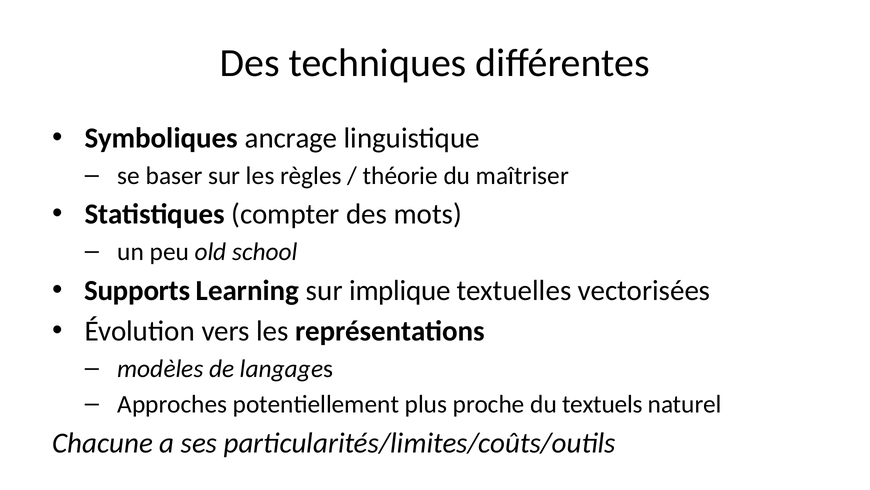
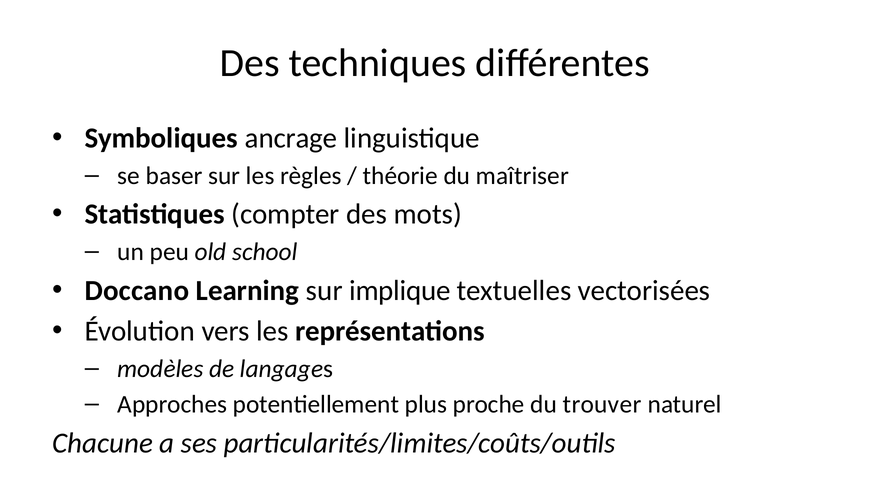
Supports: Supports -> Doccano (137, 290)
textuels: textuels -> trouver (602, 404)
